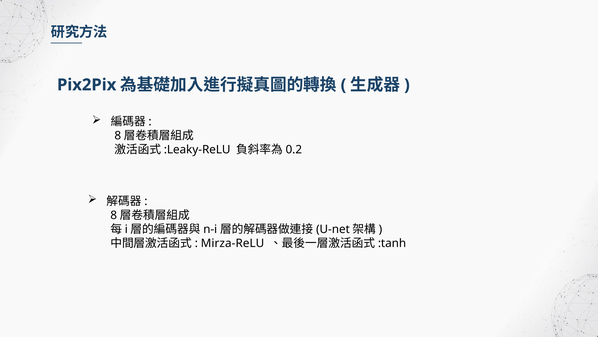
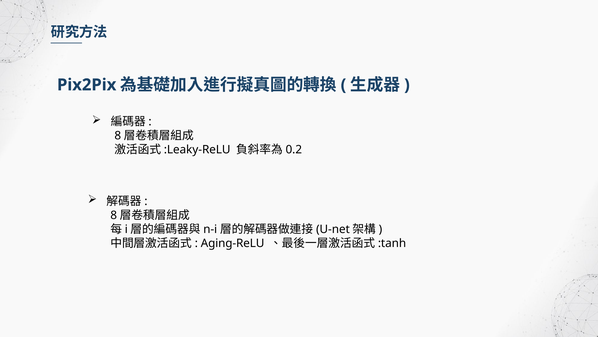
Mirza-ReLU: Mirza-ReLU -> Aging-ReLU (233, 243)
